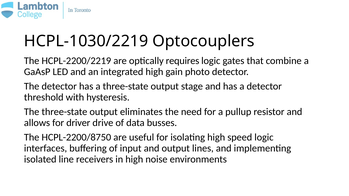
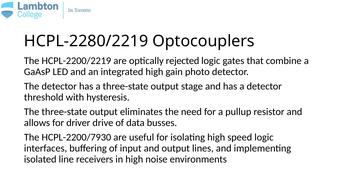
HCPL-1030/2219: HCPL-1030/2219 -> HCPL-2280/2219 (86, 41)
requires: requires -> rejected (183, 61)
HCPL-2200/8750: HCPL-2200/8750 -> HCPL-2200/7930 (76, 138)
